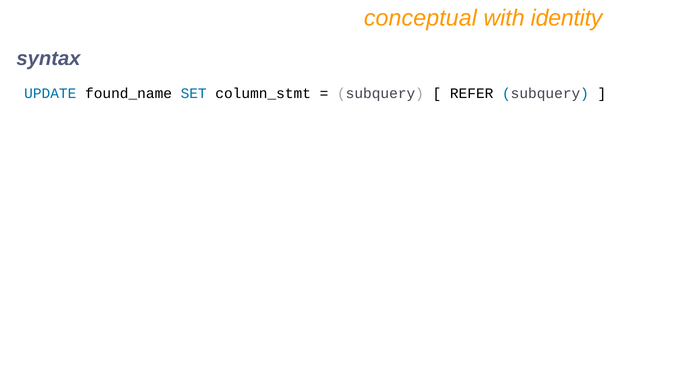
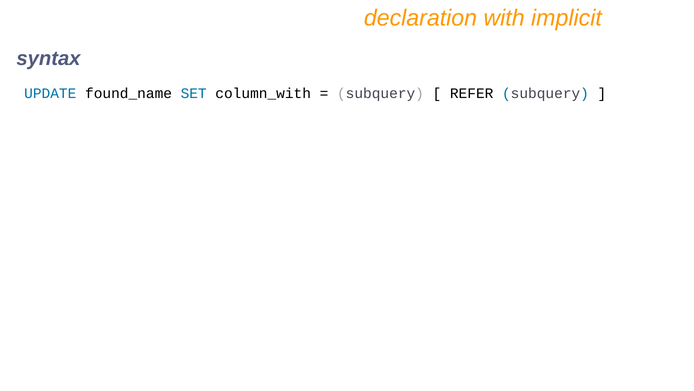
conceptual: conceptual -> declaration (420, 18)
identity: identity -> implicit (566, 18)
column_stmt: column_stmt -> column_with (263, 93)
